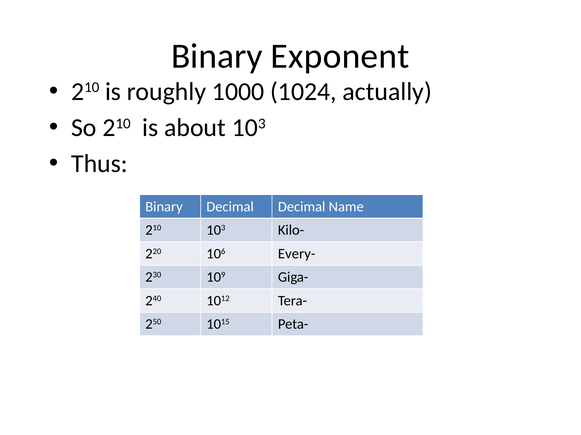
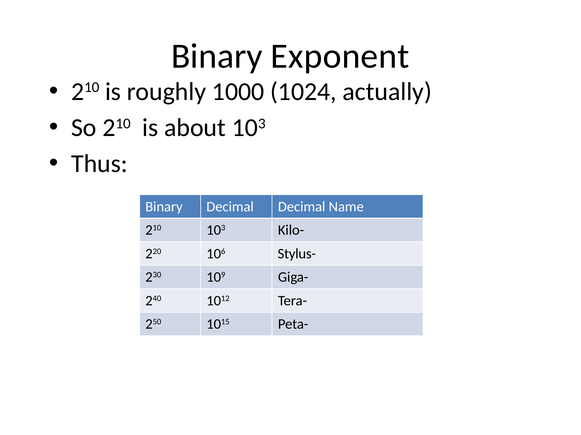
Every-: Every- -> Stylus- (297, 254)
